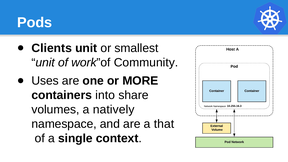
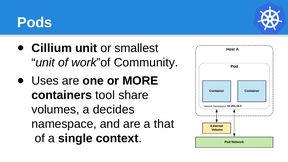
Clients: Clients -> Cillium (52, 48)
into: into -> tool (105, 95)
natively: natively -> decides (114, 110)
